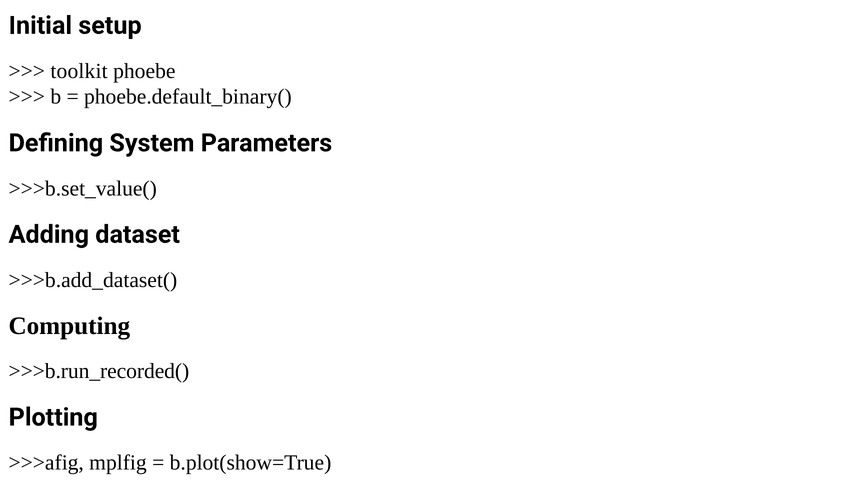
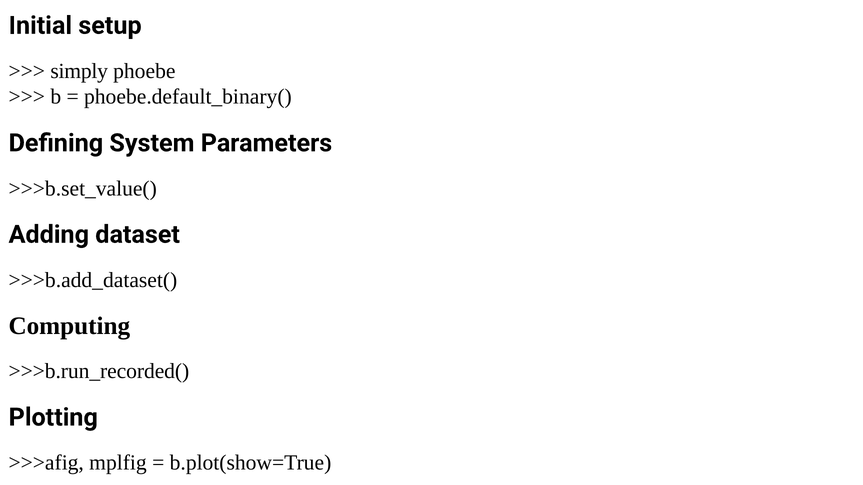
toolkit: toolkit -> simply (79, 71)
